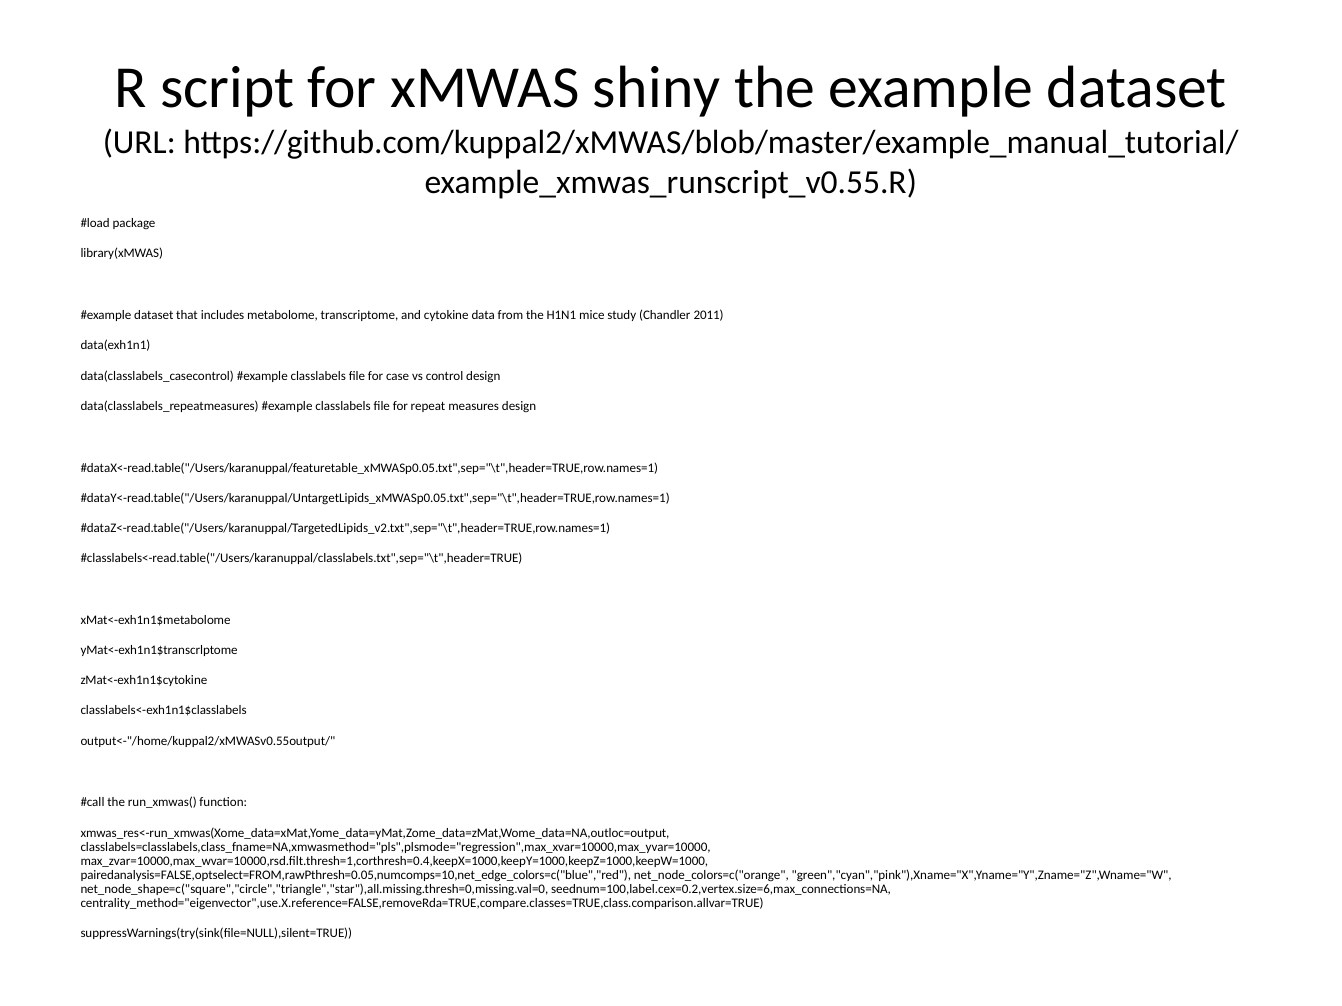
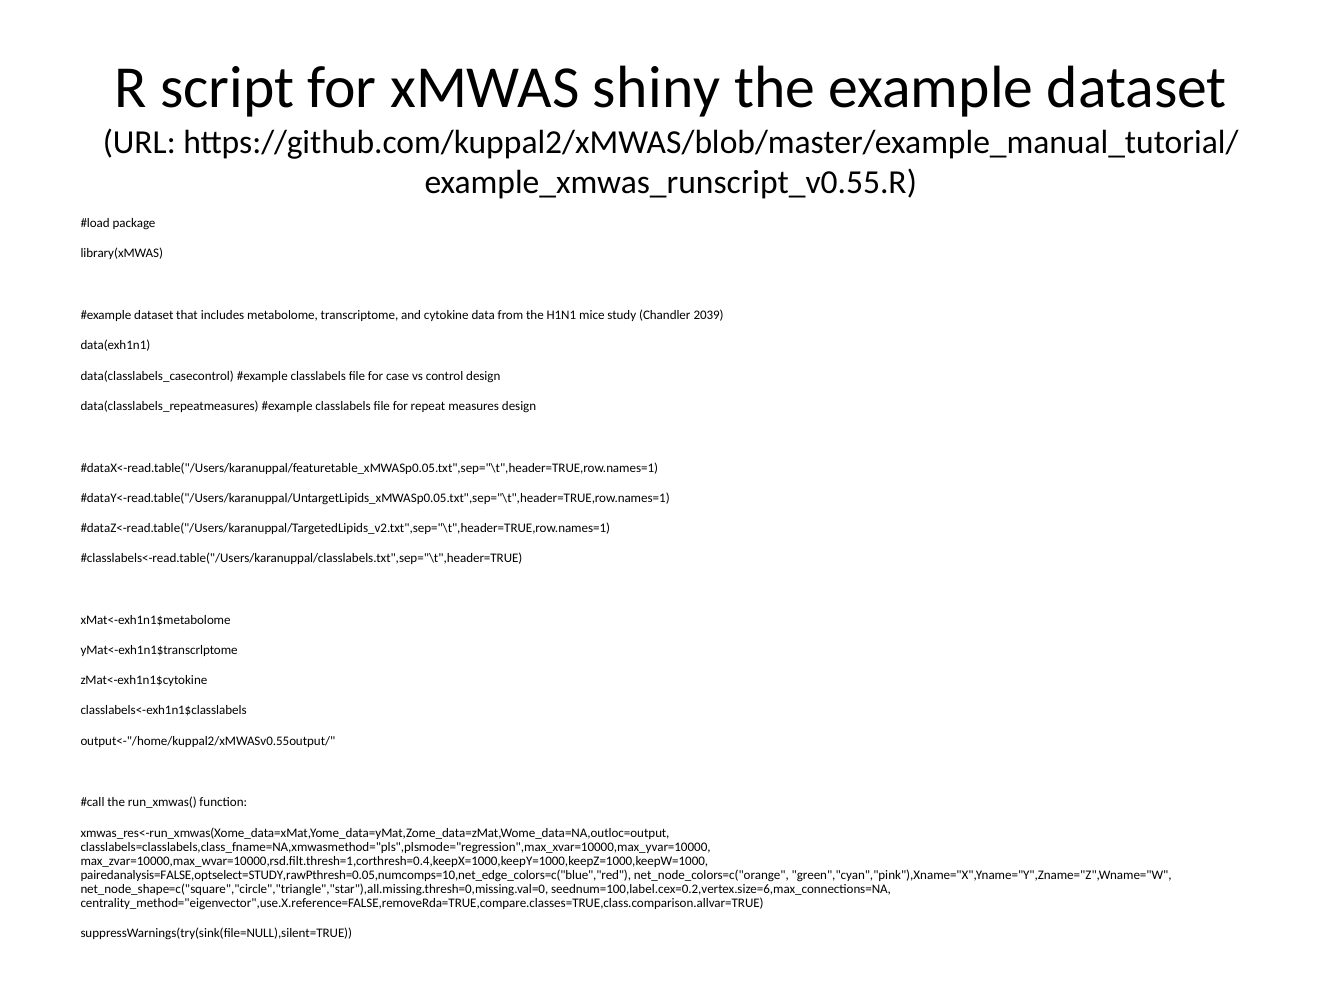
2011: 2011 -> 2039 (709, 316)
pairedanalysis=FALSE,optselect=FROM,rawPthresh=0.05,numcomps=10,net_edge_colors=c("blue","red: pairedanalysis=FALSE,optselect=FROM,rawPthresh=0.05,numcomps=10,net_edge_colors=c("blue","red -> pairedanalysis=FALSE,optselect=STUDY,rawPthresh=0.05,numcomps=10,net_edge_colors=c("blue","red (356, 875)
